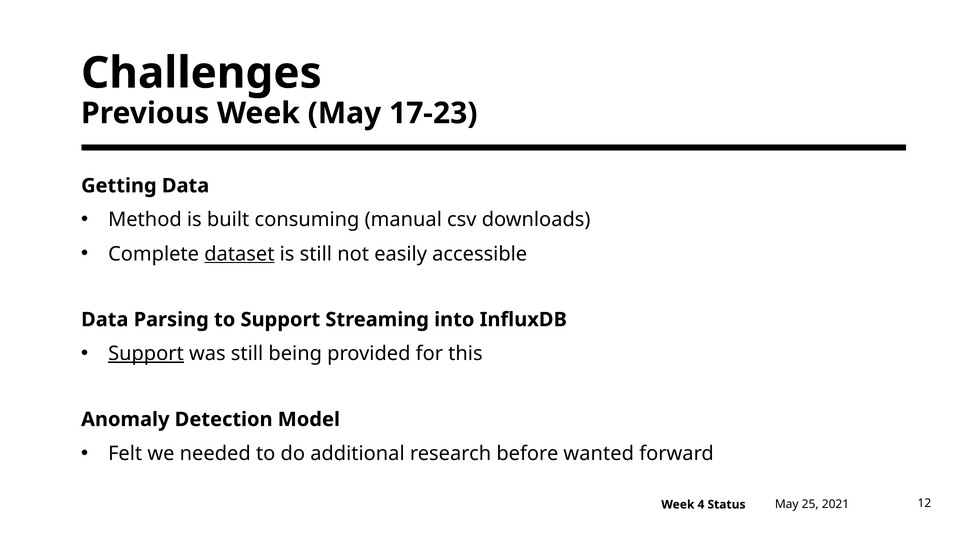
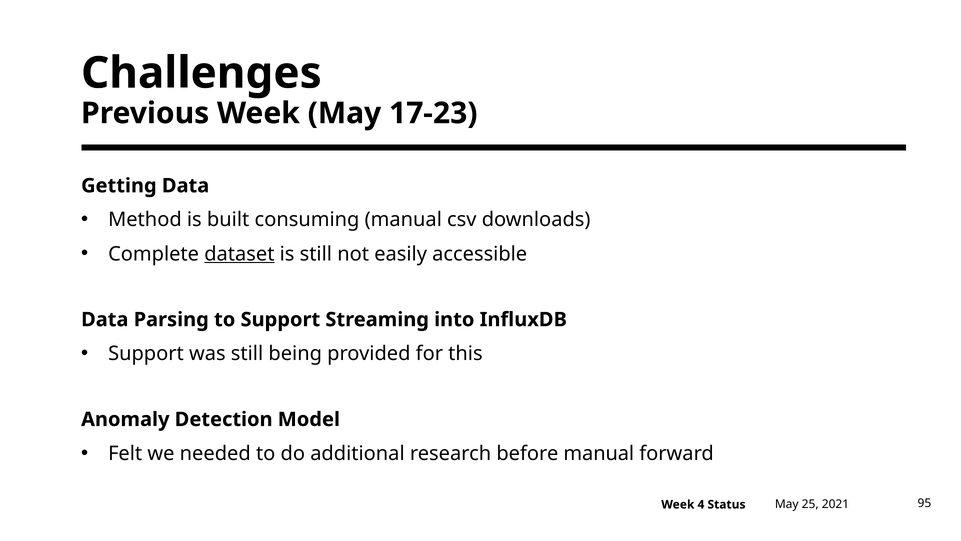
Support underline: present -> none (146, 353)
before wanted: wanted -> manual (599, 453)
12: 12 -> 95 (924, 503)
